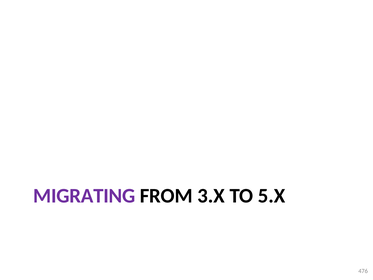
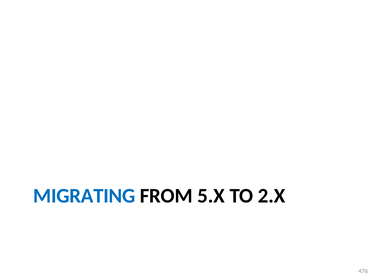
MIGRATING colour: purple -> blue (84, 196)
3.X: 3.X -> 5.X (211, 196)
5.X: 5.X -> 2.X (272, 196)
